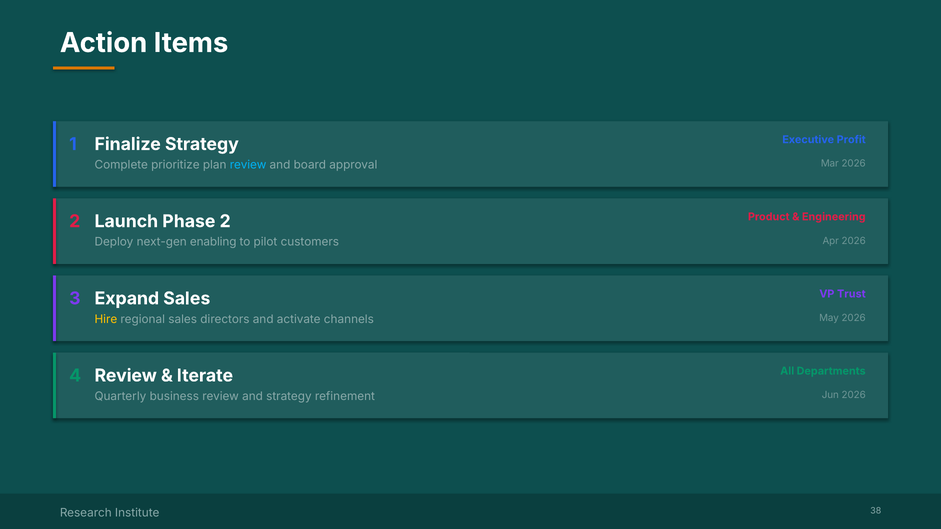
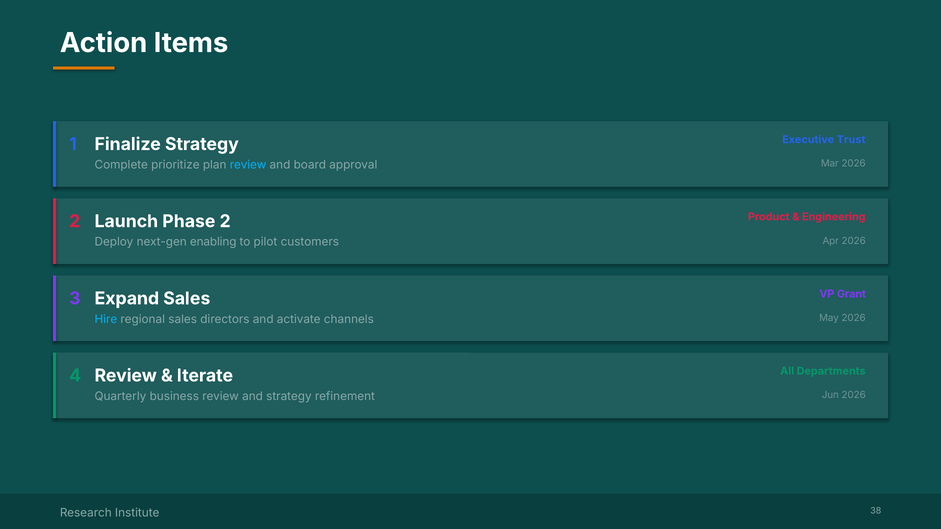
Profit: Profit -> Trust (851, 140)
Trust: Trust -> Grant (851, 294)
Hire colour: yellow -> light blue (106, 319)
